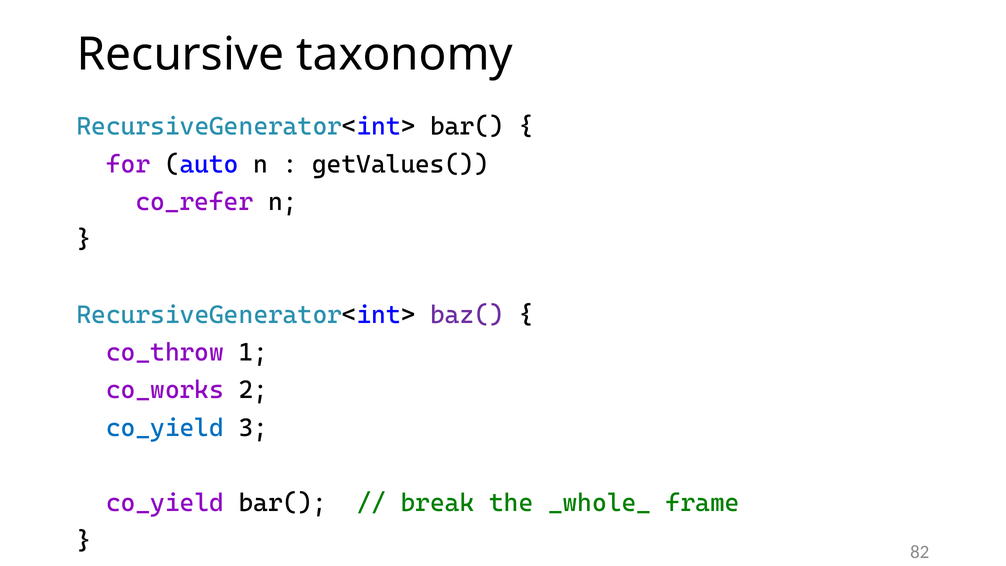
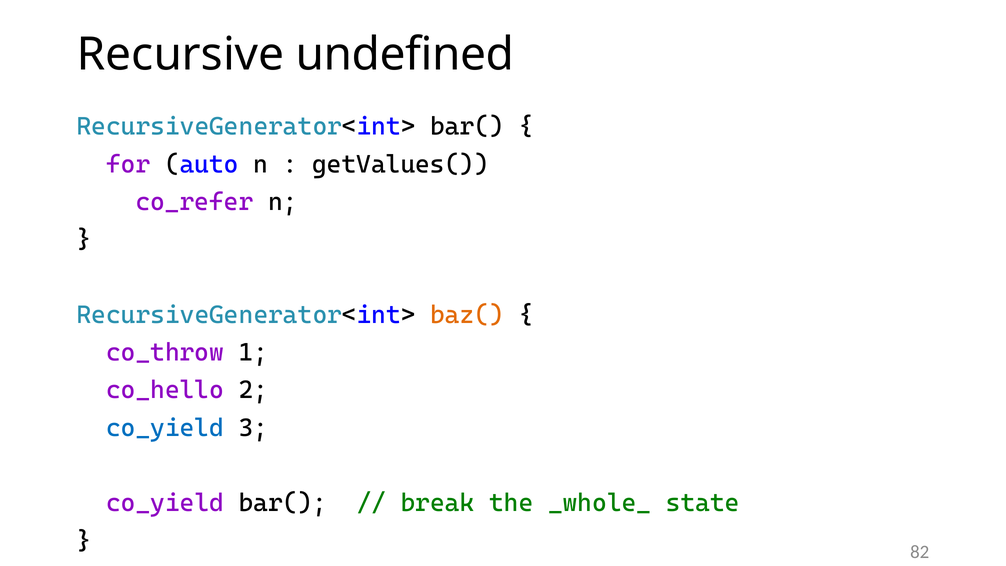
taxonomy: taxonomy -> undefined (405, 54)
baz( colour: purple -> orange (467, 315)
co_works: co_works -> co_hello (165, 390)
frame: frame -> state (703, 503)
